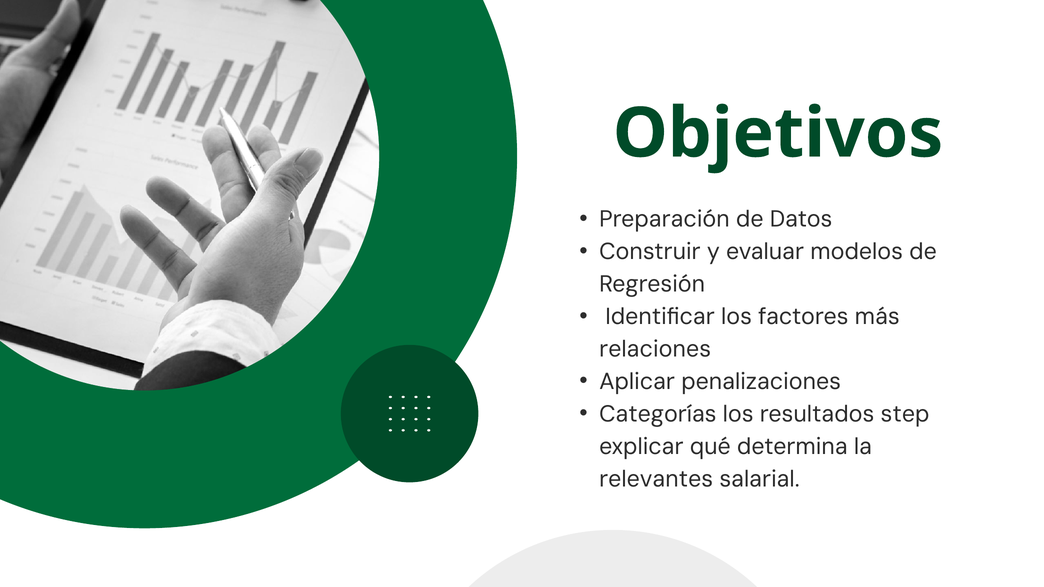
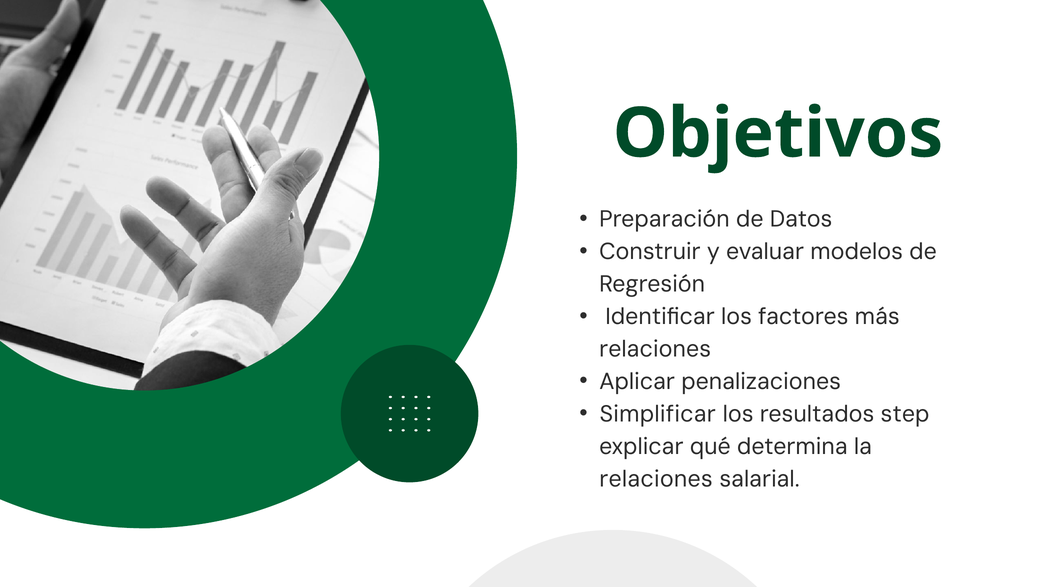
Categorías: Categorías -> Simplificar (658, 414)
relevantes: relevantes -> relaciones (656, 479)
